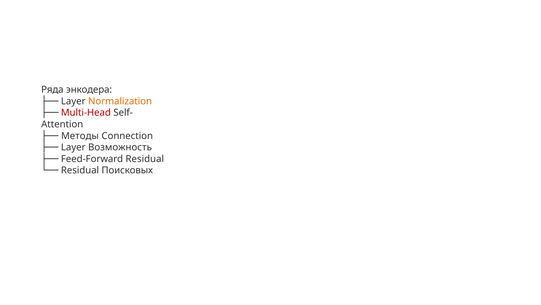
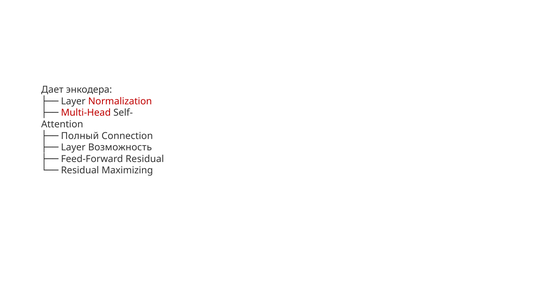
Ряда: Ряда -> Дает (52, 89)
Normalization colour: orange -> red (120, 101)
Методы: Методы -> Полный (80, 136)
Поисковых: Поисковых -> Maximizing (127, 170)
